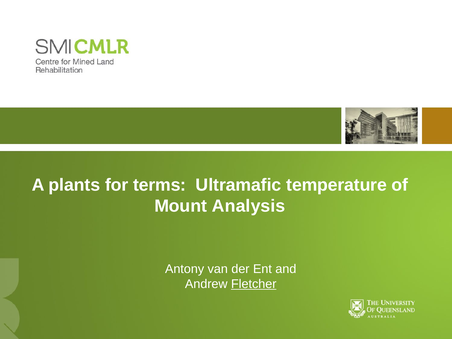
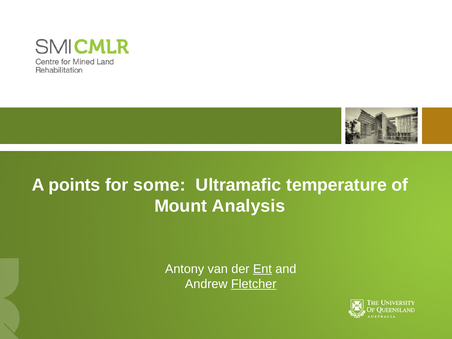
plants: plants -> points (74, 185)
terms: terms -> some (160, 185)
Ent underline: none -> present (262, 269)
